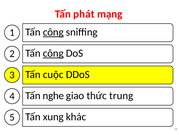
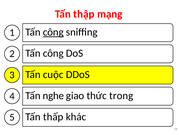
phát: phát -> thập (84, 14)
công underline: present -> none (53, 53)
trung: trung -> trong (121, 95)
xung: xung -> thấp (53, 116)
